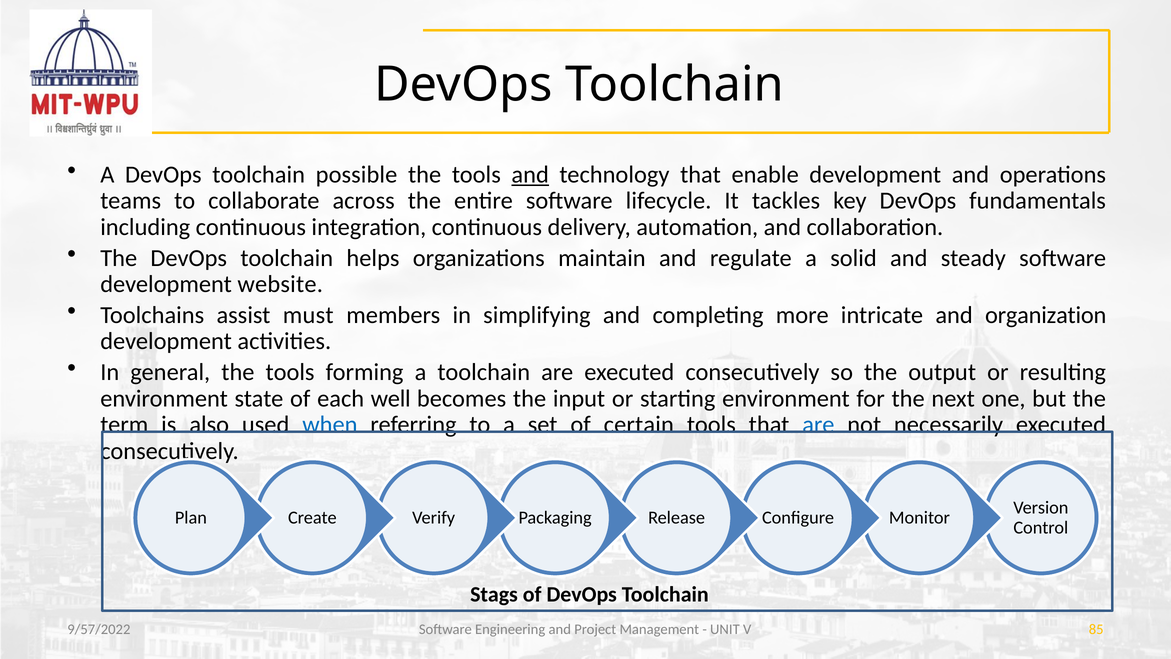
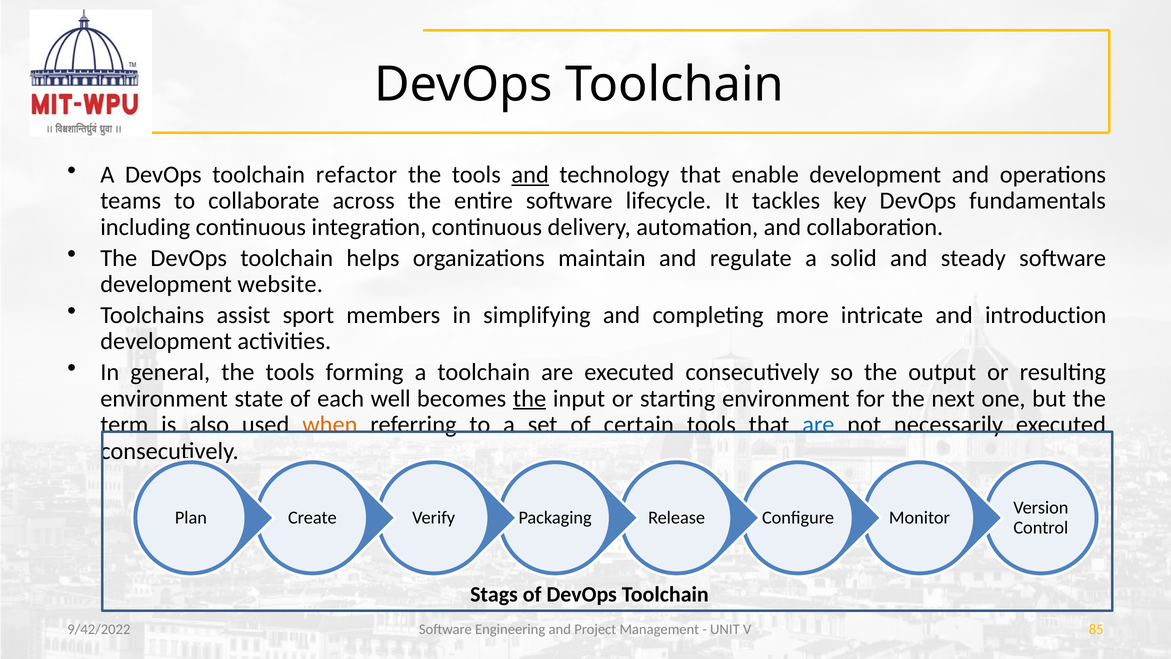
possible: possible -> refactor (356, 174)
must: must -> sport (308, 315)
organization: organization -> introduction (1046, 315)
the underline: none -> present (530, 398)
when colour: blue -> orange (330, 425)
9/57/2022: 9/57/2022 -> 9/42/2022 (99, 629)
